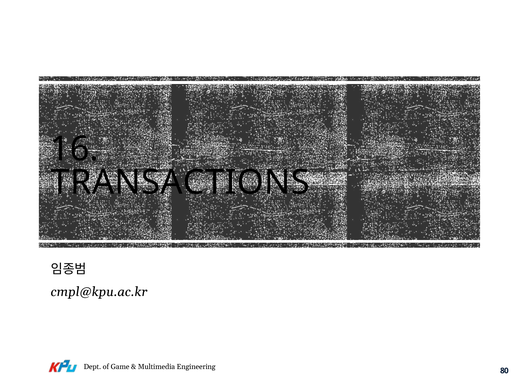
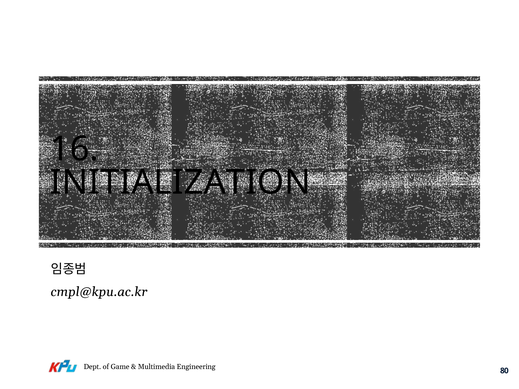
TRANSACTIONS: TRANSACTIONS -> INITIALIZATION (180, 183)
